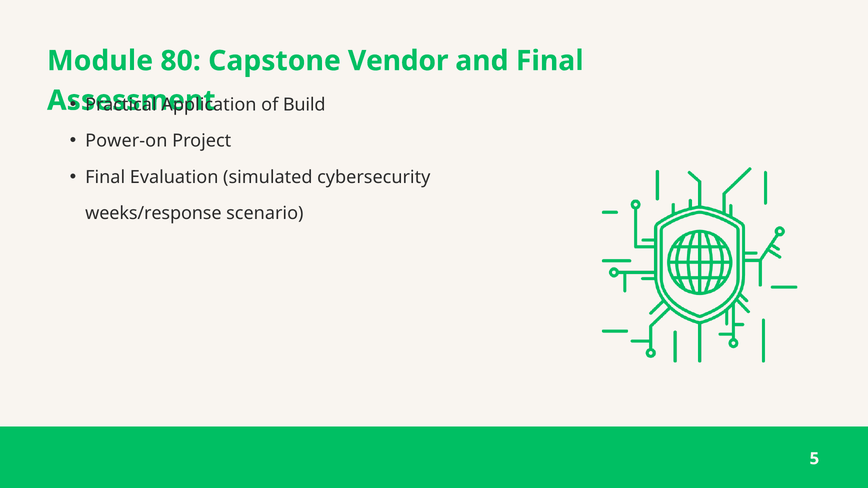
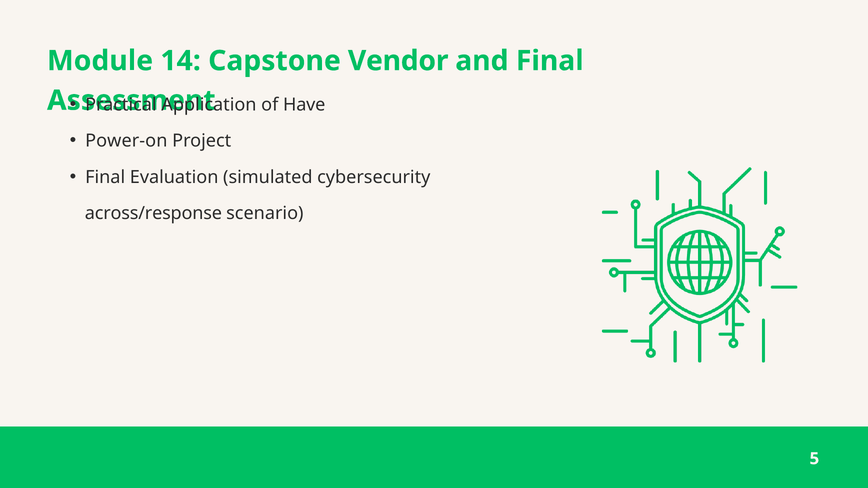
80: 80 -> 14 (181, 61)
Build: Build -> Have (304, 105)
weeks/response: weeks/response -> across/response (153, 213)
